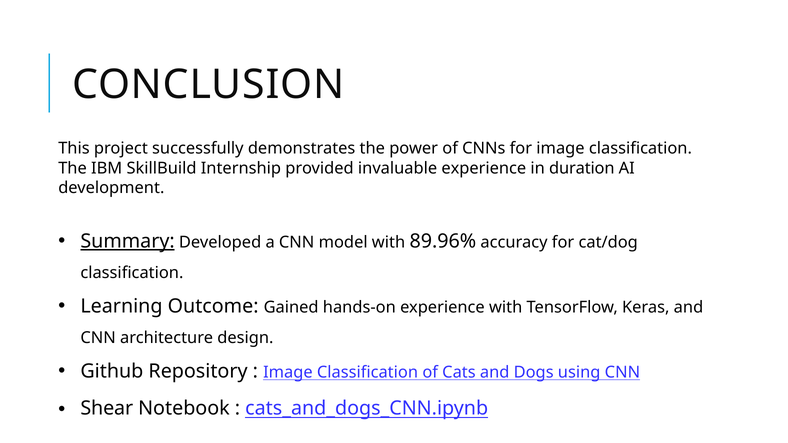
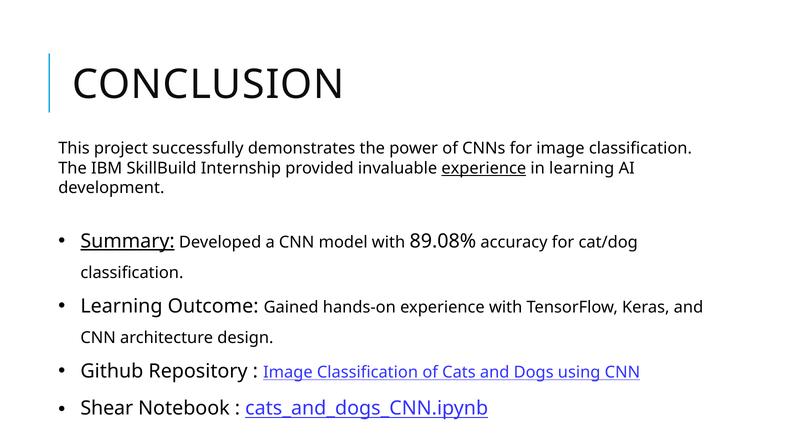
experience underline: none -> present (484, 168)
in duration: duration -> learning (582, 168)
89.96%: 89.96% -> 89.08% (443, 241)
